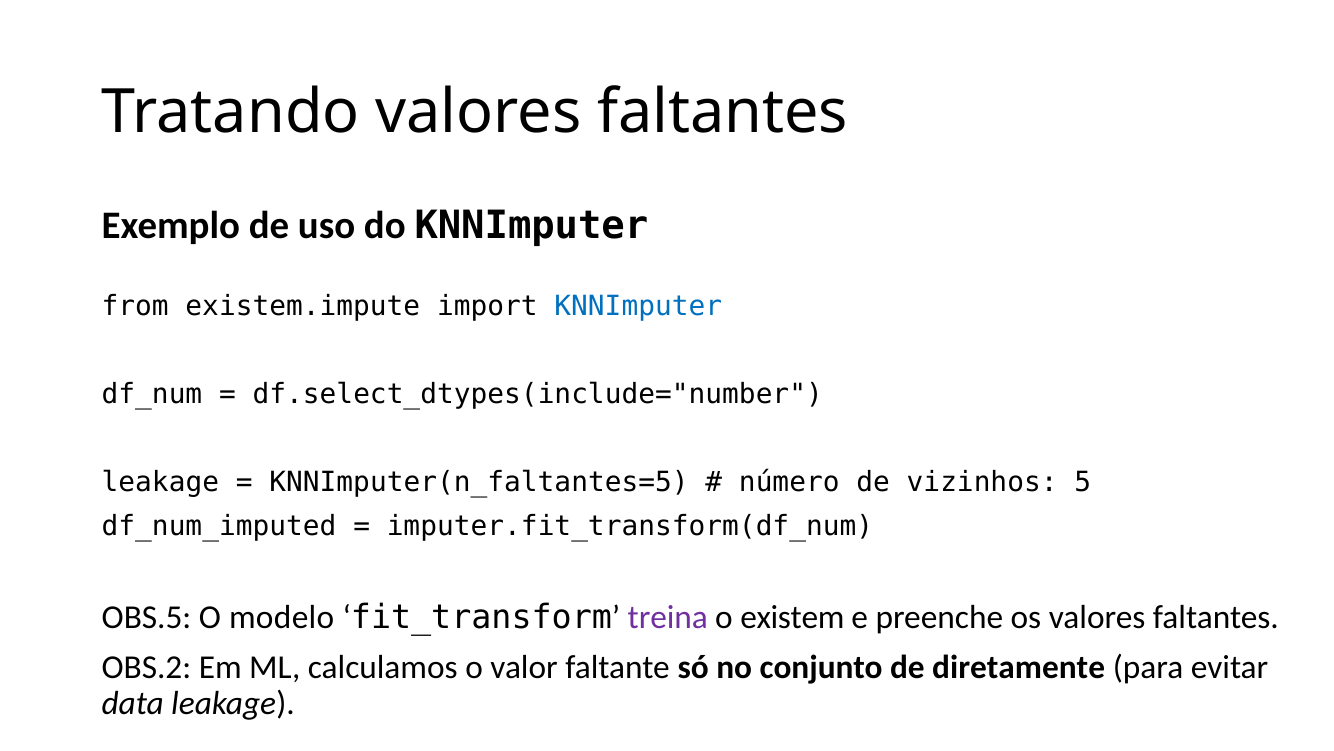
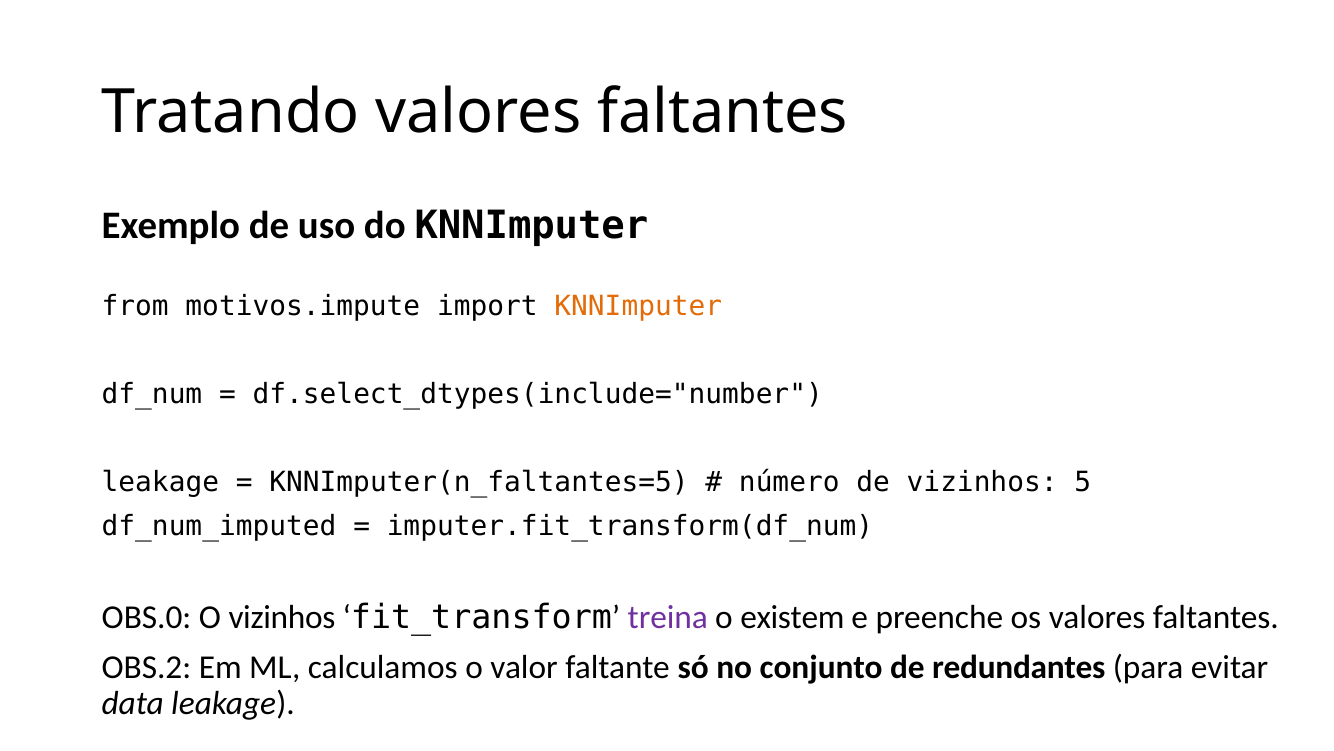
existem.impute: existem.impute -> motivos.impute (303, 306)
KNNImputer colour: blue -> orange (638, 306)
OBS.5: OBS.5 -> OBS.0 (147, 617)
O modelo: modelo -> vizinhos (282, 617)
diretamente: diretamente -> redundantes (1019, 666)
